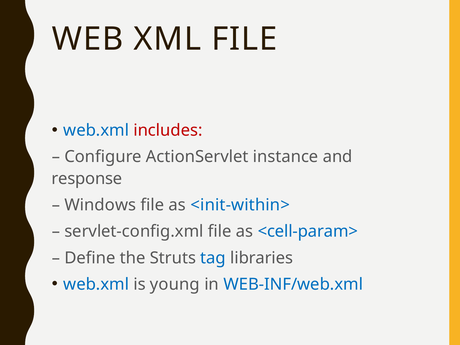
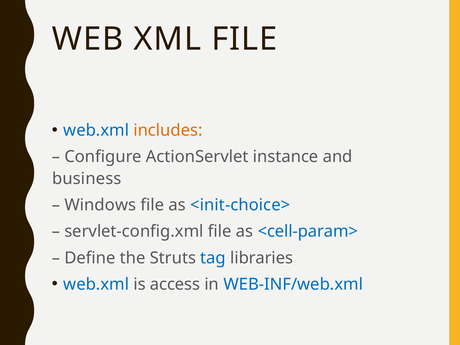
includes colour: red -> orange (168, 130)
response: response -> business (87, 179)
<init-within>: <init-within> -> <init-choice> (240, 205)
young: young -> access (175, 284)
